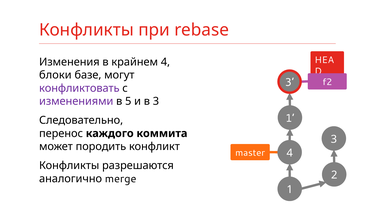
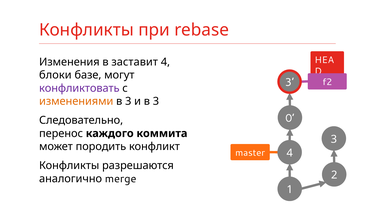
крайнем: крайнем -> заставит (135, 62)
изменениями colour: purple -> orange (76, 101)
5: 5 -> 3 (128, 101)
1: 1 -> 0 (290, 118)
